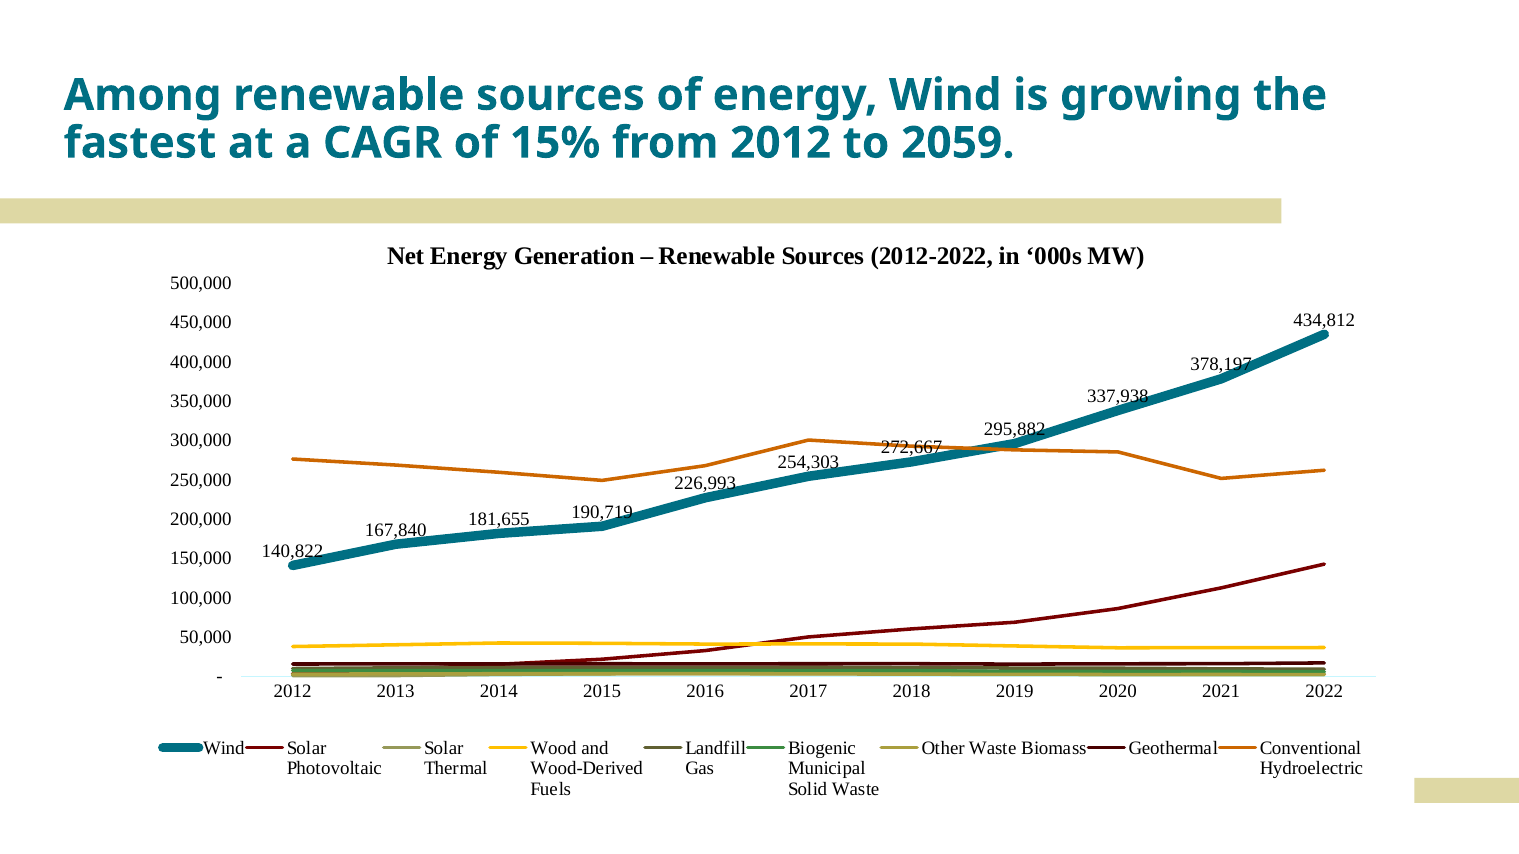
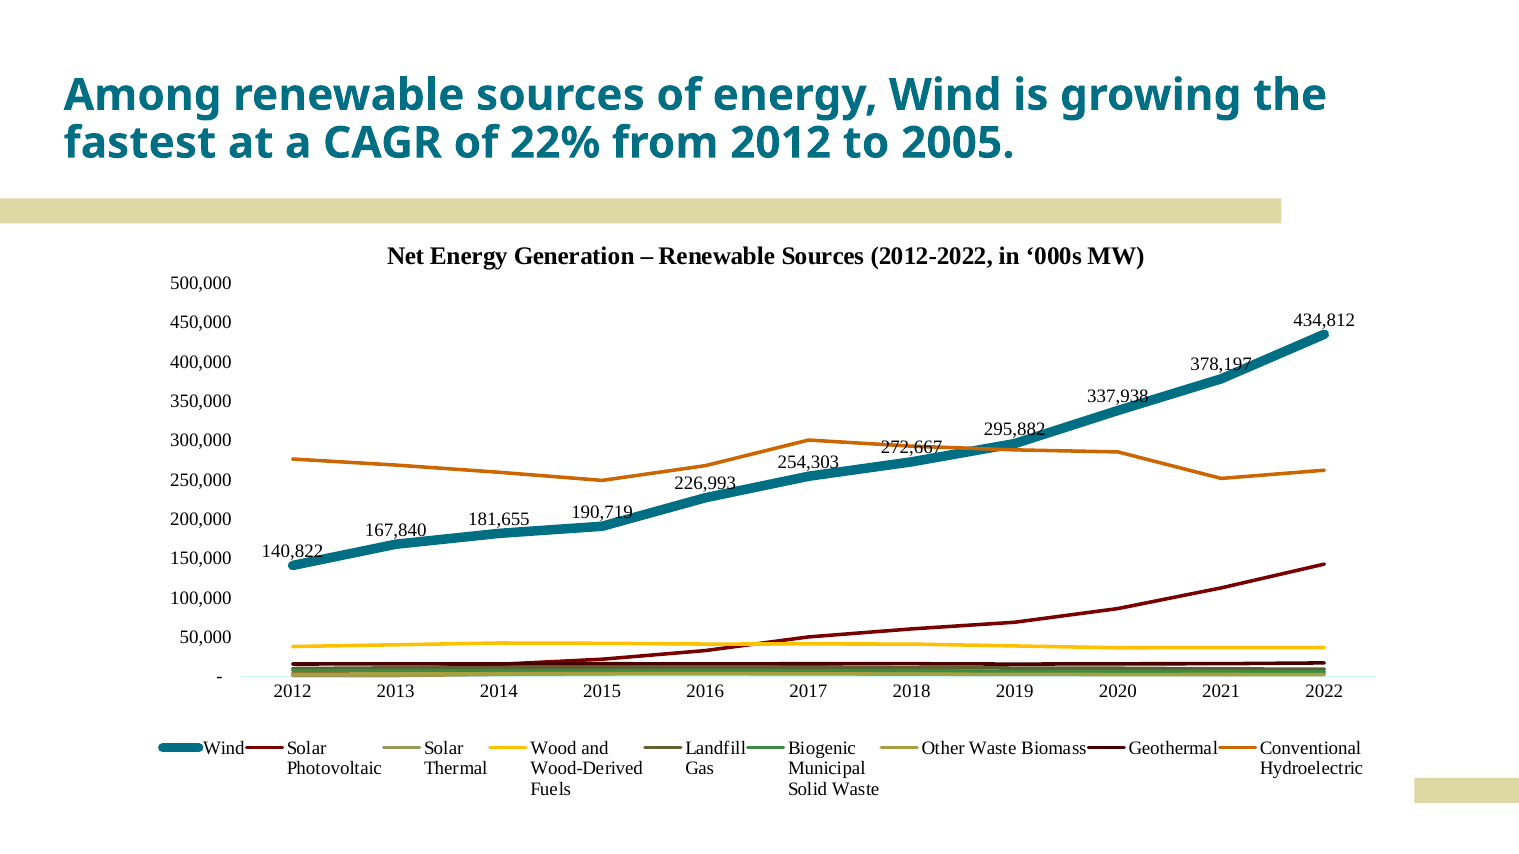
15%: 15% -> 22% (555, 143)
2059: 2059 -> 2005 (958, 143)
